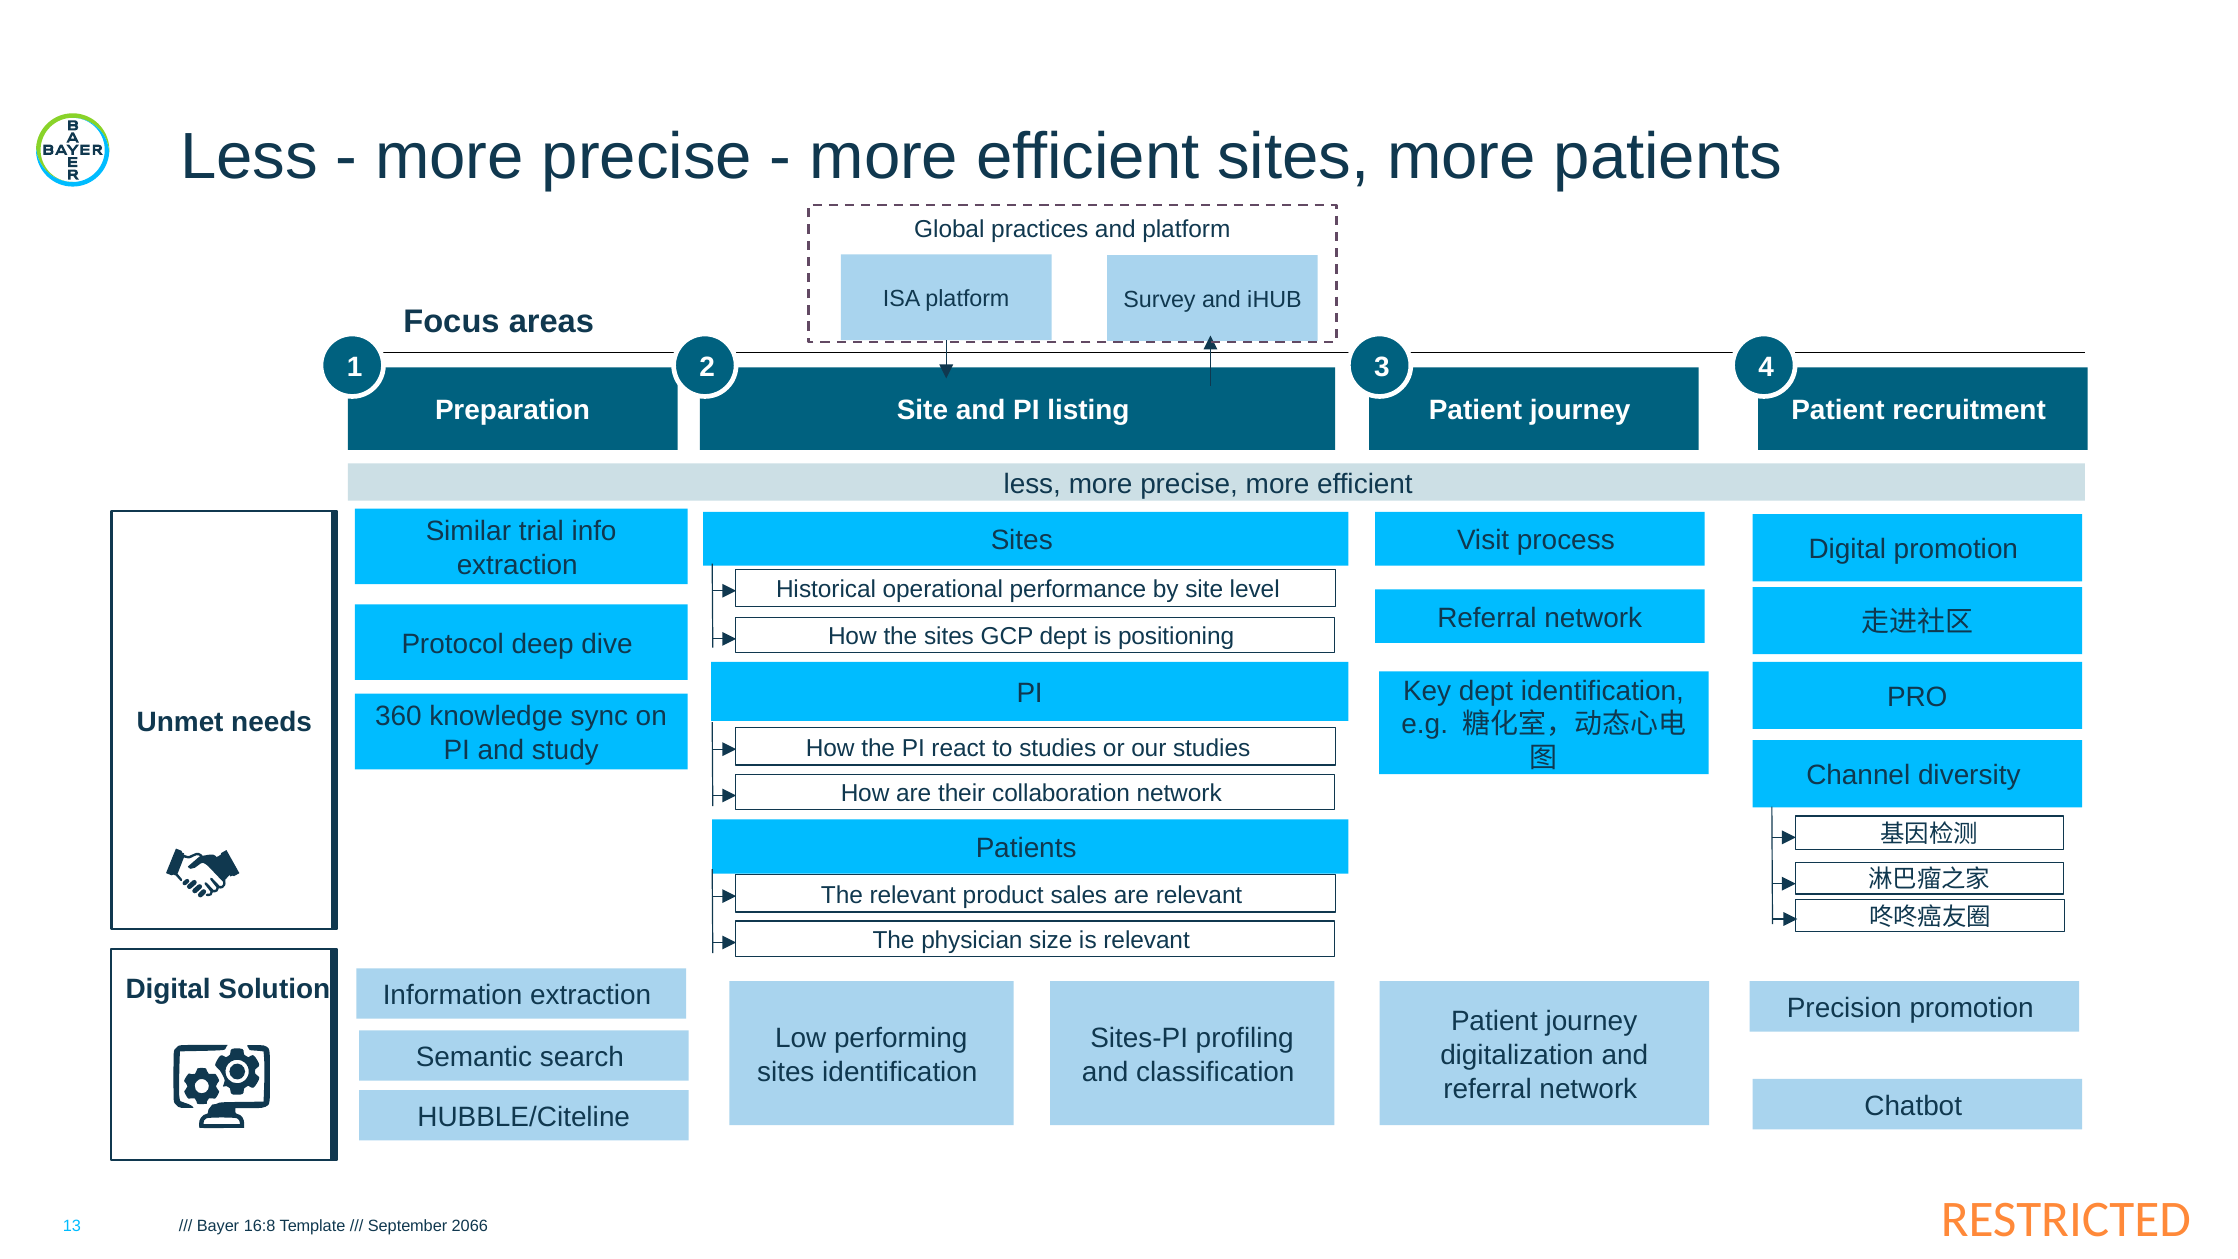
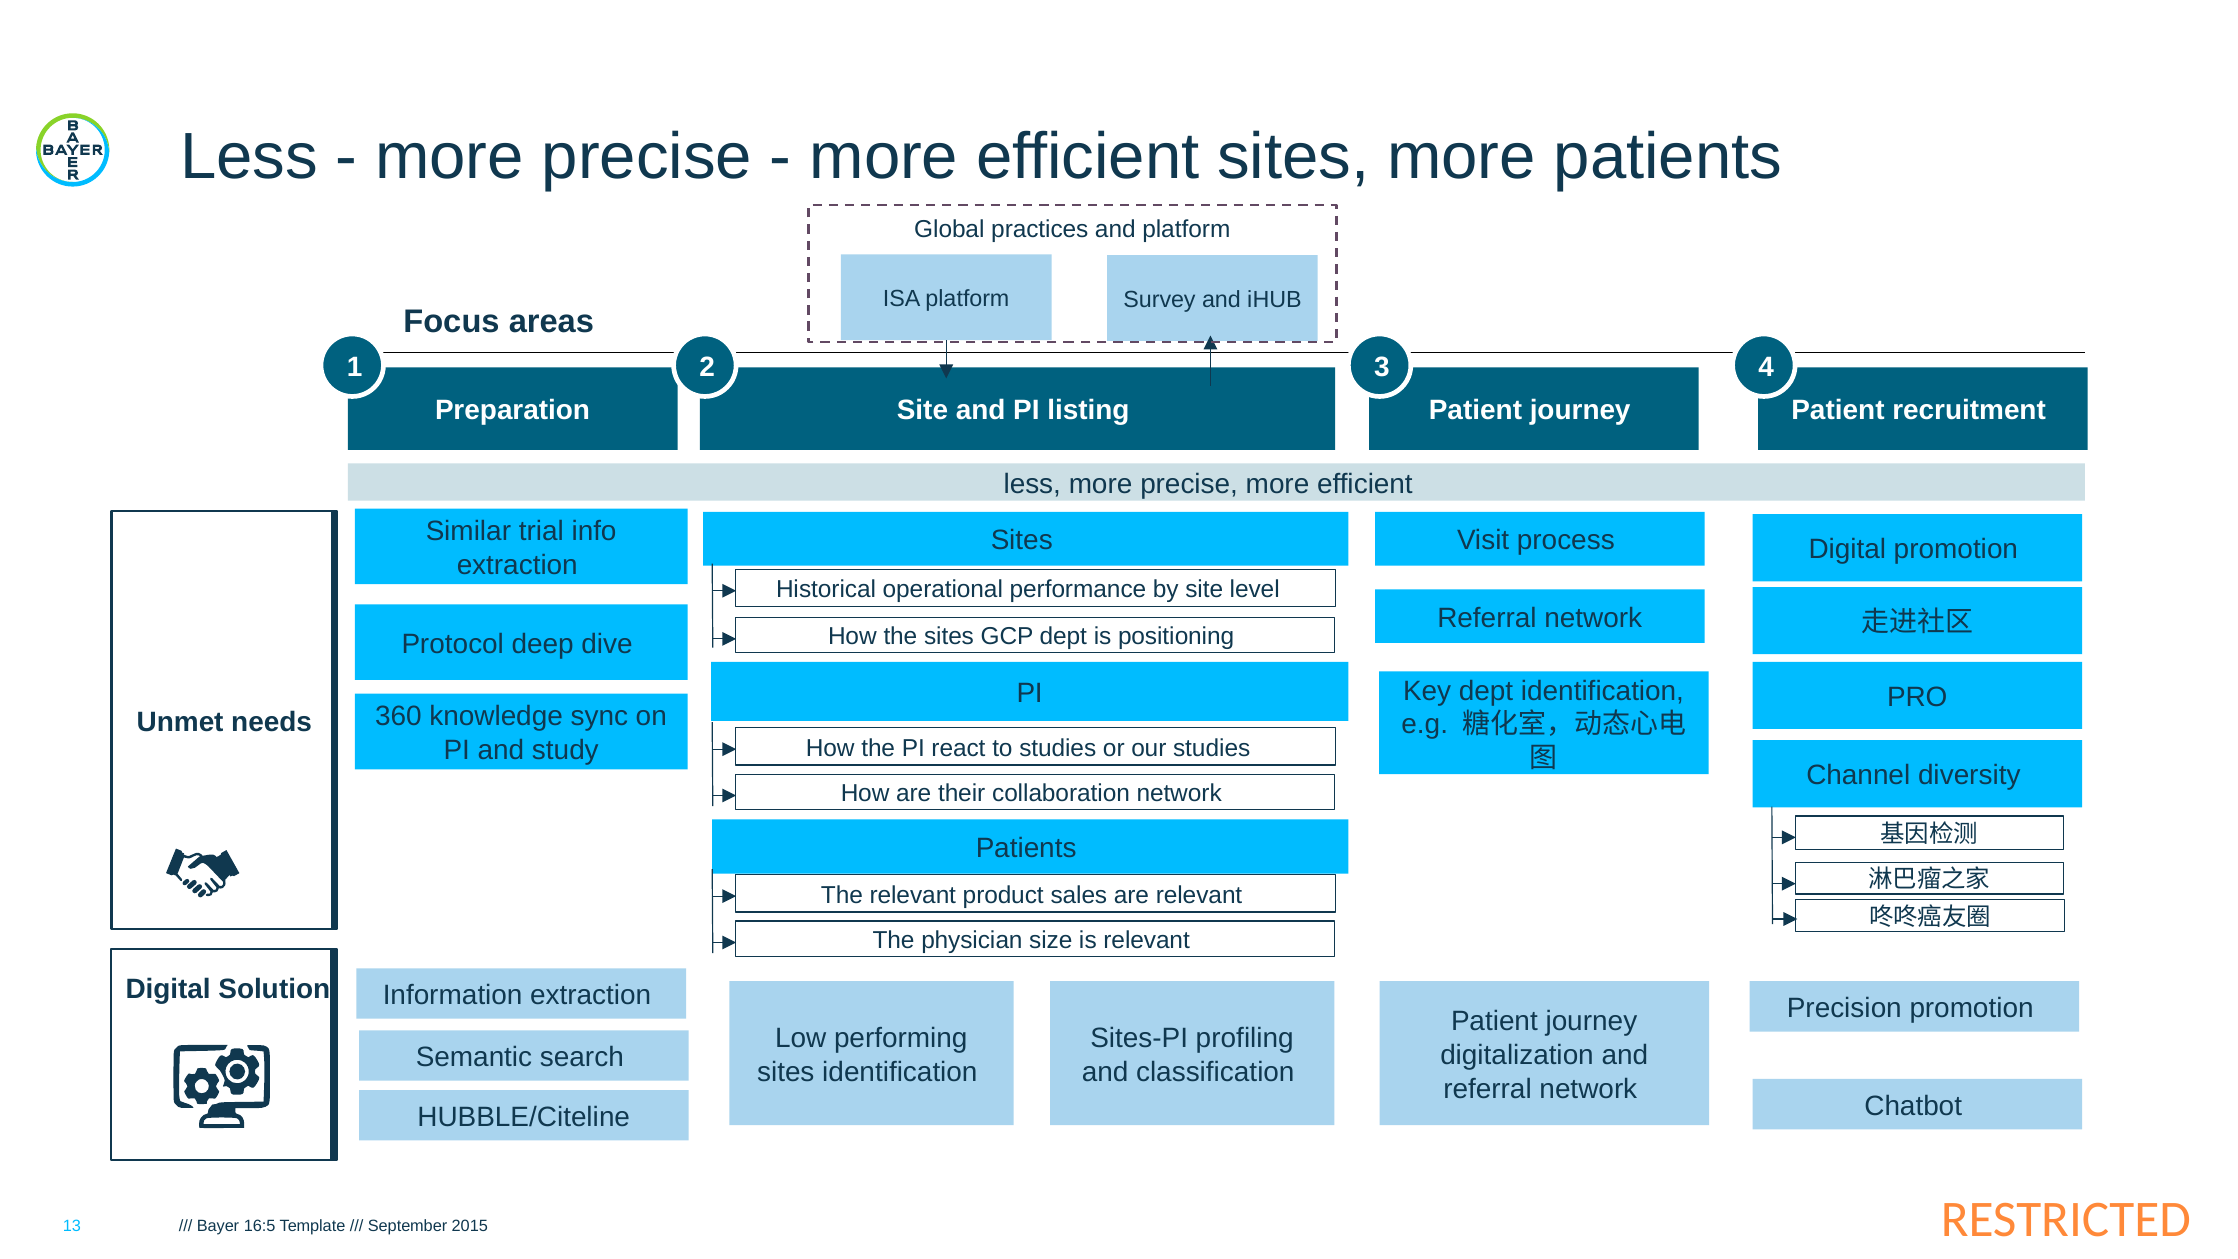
16:8: 16:8 -> 16:5 (260, 1226)
2066: 2066 -> 2015 (470, 1226)
